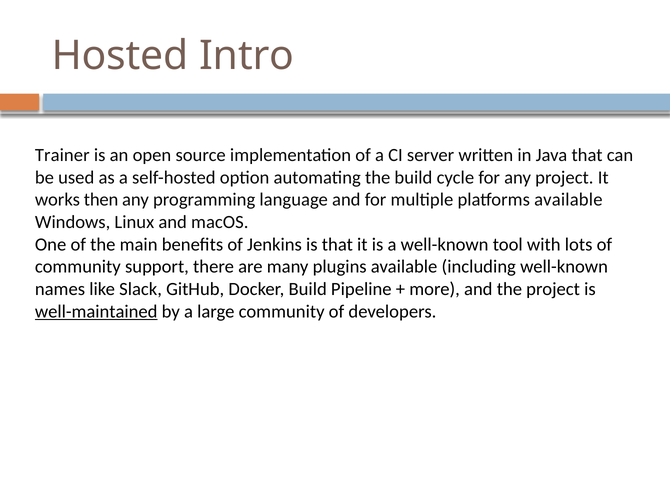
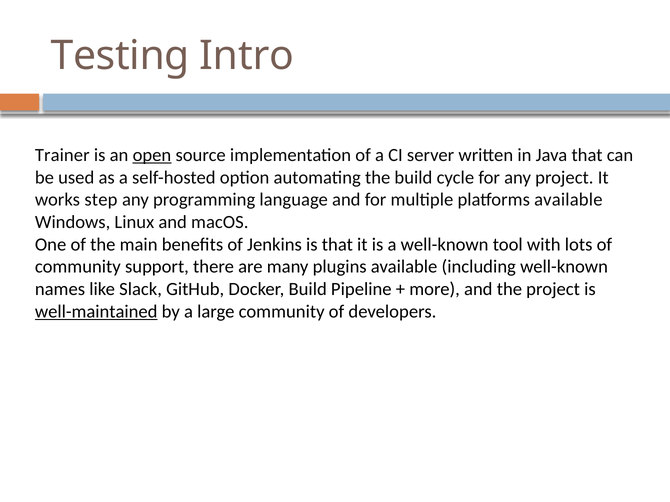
Hosted: Hosted -> Testing (120, 56)
open underline: none -> present (152, 155)
then: then -> step (101, 200)
